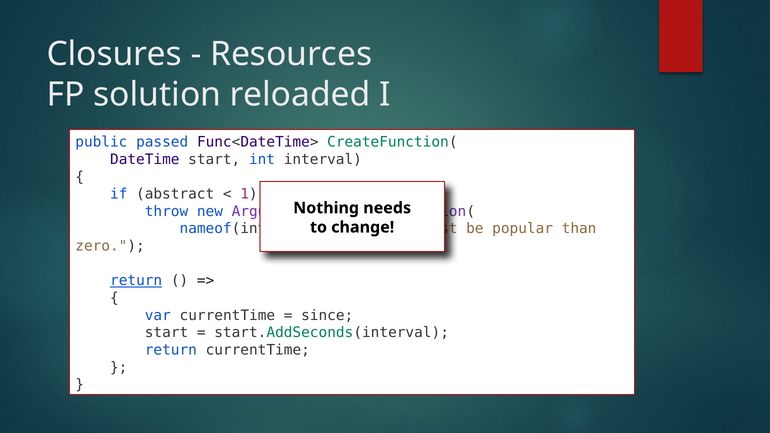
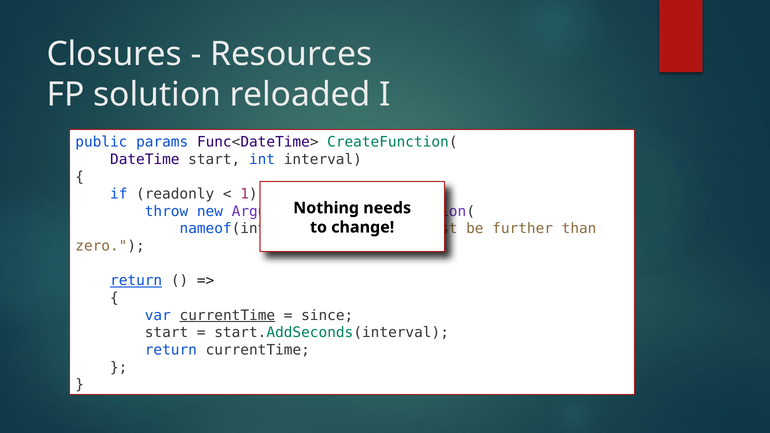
passed: passed -> params (162, 142)
abstract: abstract -> readonly (175, 194)
popular: popular -> further (523, 229)
currentTime underline: none -> present (227, 315)
